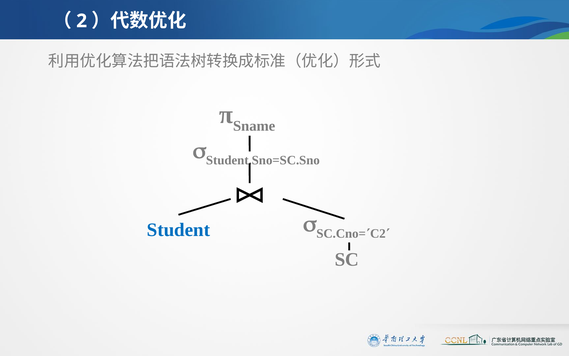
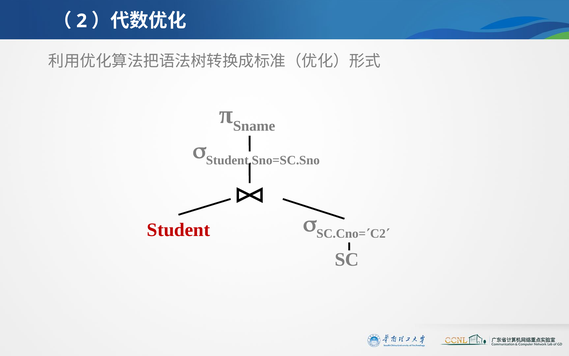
Student colour: blue -> red (178, 230)
